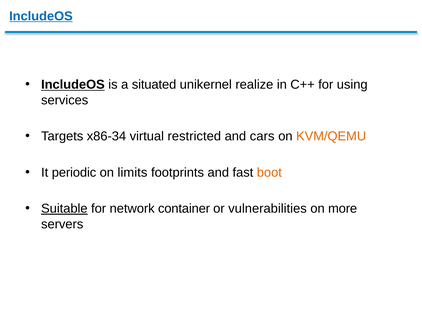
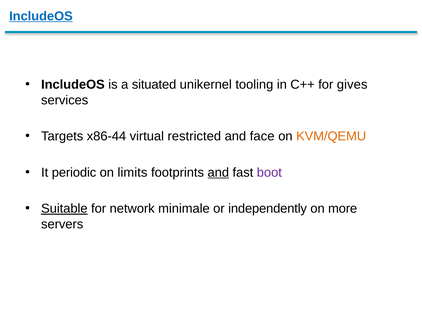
IncludeOS underline: present -> none (73, 85)
realize: realize -> tooling (254, 85)
using: using -> gives (352, 85)
x86-34: x86-34 -> x86-44 (106, 136)
cars: cars -> face (262, 136)
and underline: none -> present (218, 172)
boot colour: orange -> purple (269, 172)
container: container -> minimale (184, 208)
vulnerabilities: vulnerabilities -> independently (268, 208)
